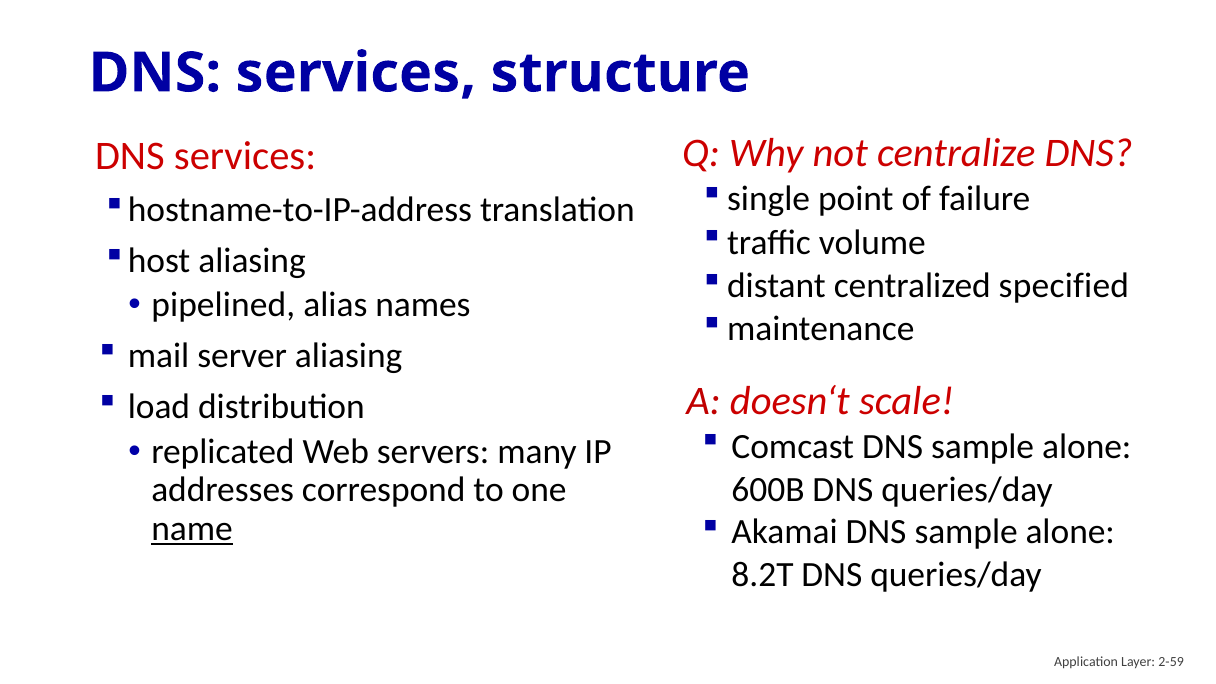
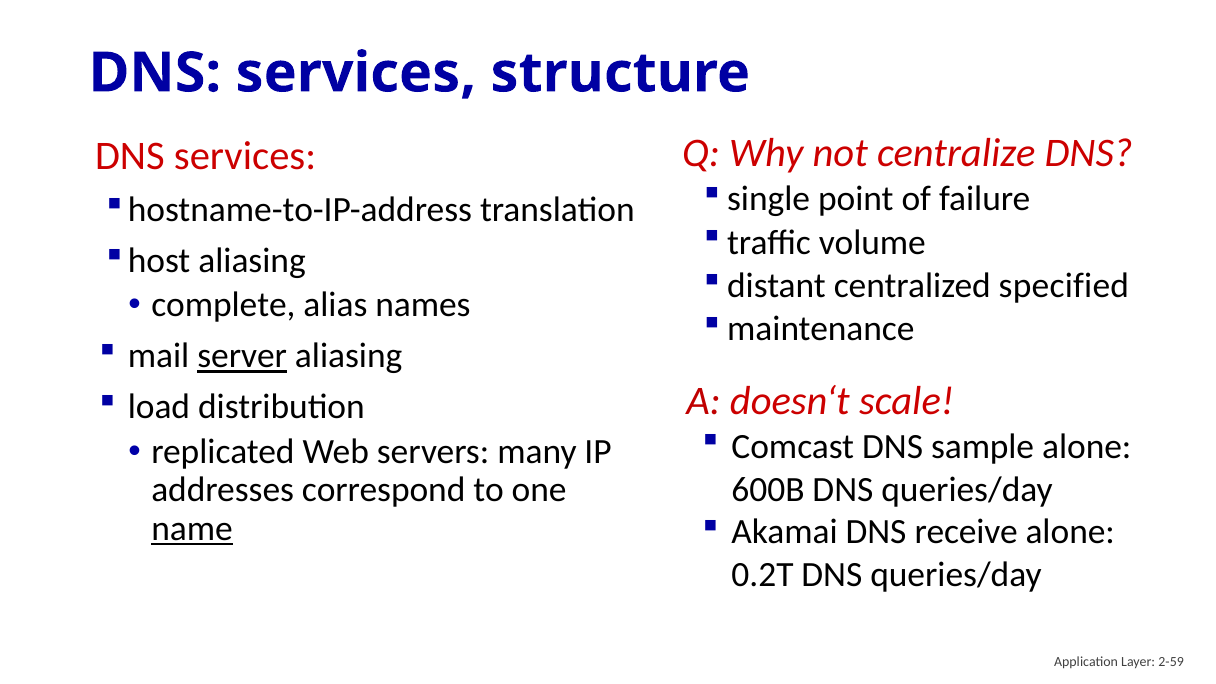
pipelined: pipelined -> complete (223, 305)
server underline: none -> present (242, 356)
Akamai DNS sample: sample -> receive (966, 532)
8.2T: 8.2T -> 0.2T (763, 575)
